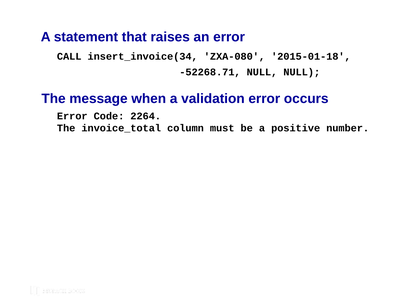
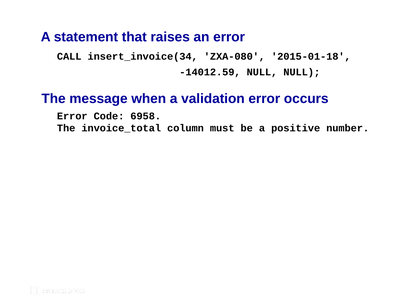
-52268.71: -52268.71 -> -14012.59 (210, 72)
2264: 2264 -> 6958 (146, 116)
